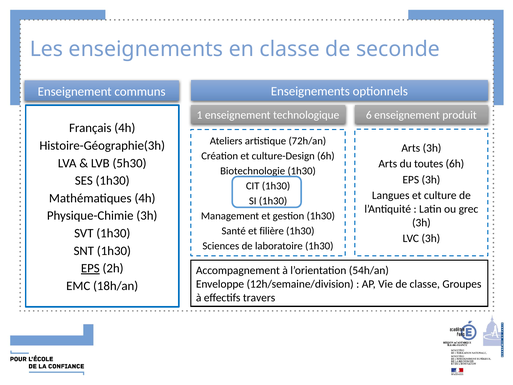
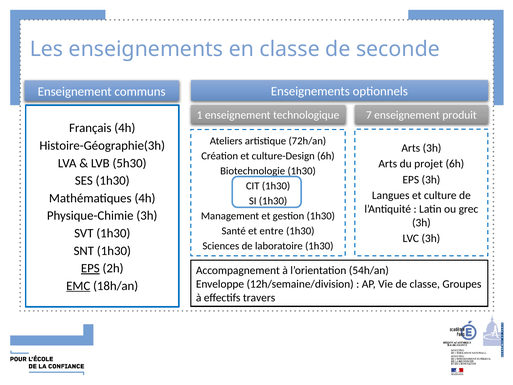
6: 6 -> 7 (369, 115)
toutes: toutes -> projet (429, 164)
filière: filière -> entre (272, 231)
EMC underline: none -> present (78, 286)
